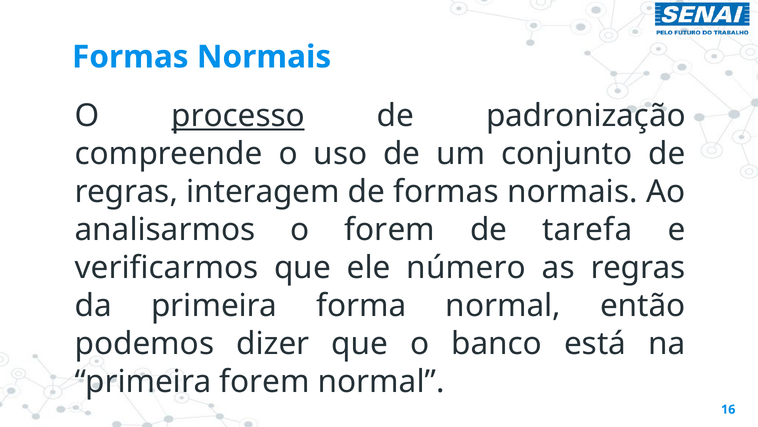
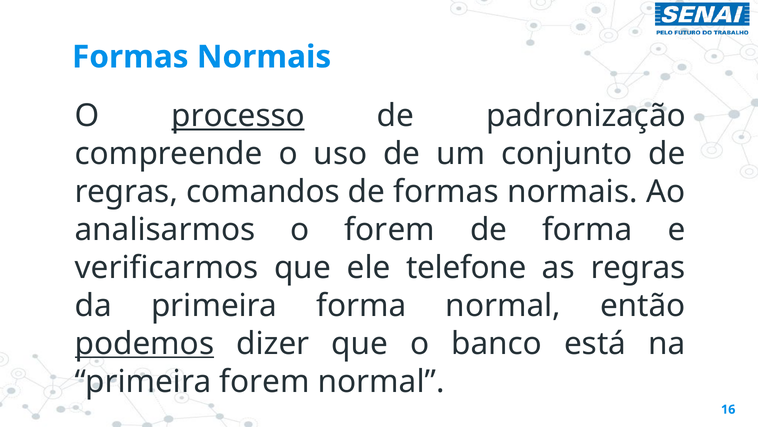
interagem: interagem -> comandos (263, 192)
de tarefa: tarefa -> forma (587, 229)
número: número -> telefone (466, 267)
podemos underline: none -> present (144, 343)
